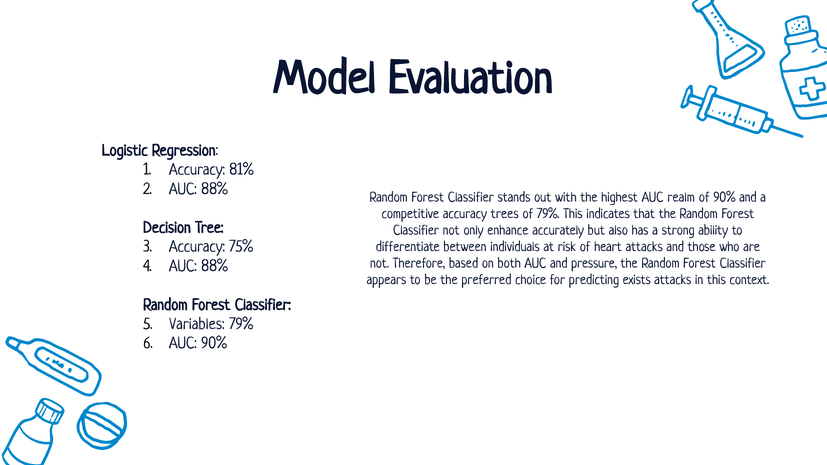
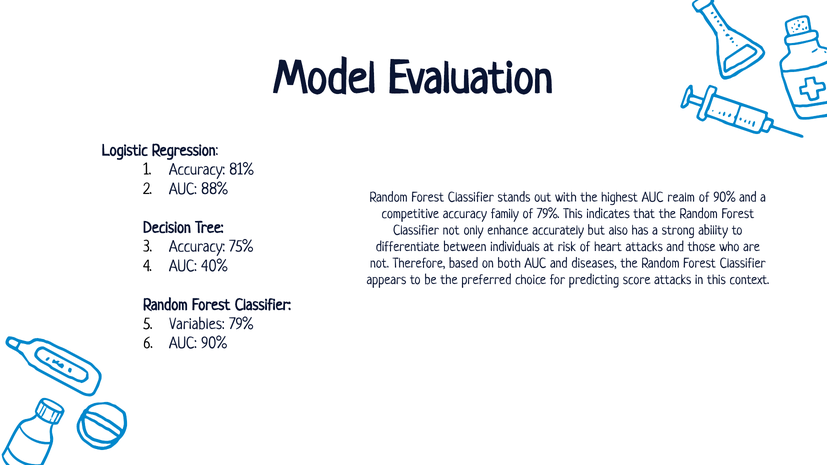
trees: trees -> family (505, 214)
pressure: pressure -> diseases (594, 263)
88%: 88% -> 40% (214, 266)
exists: exists -> score (637, 280)
